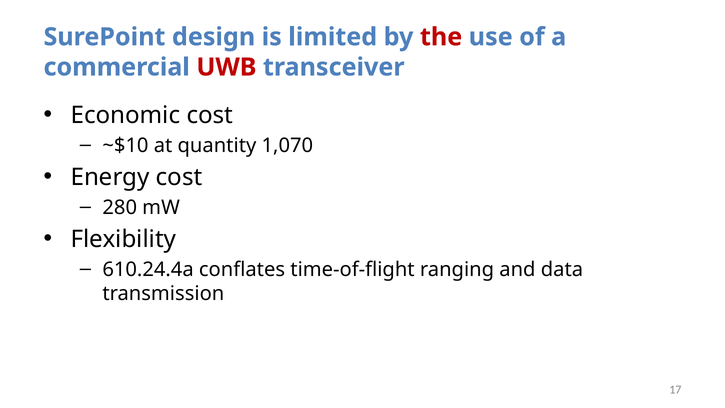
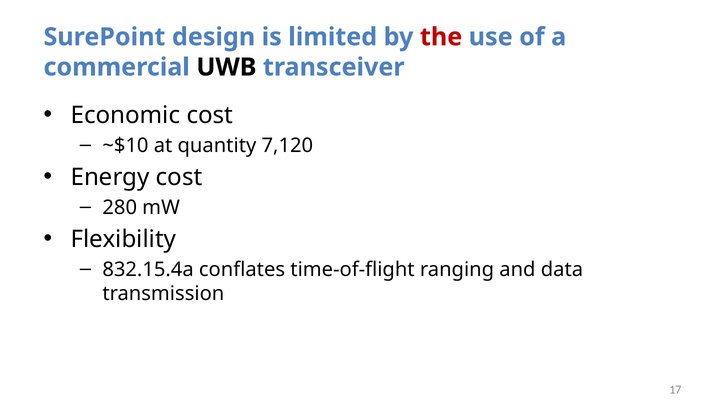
UWB colour: red -> black (226, 67)
1,070: 1,070 -> 7,120 (287, 145)
610.24.4a: 610.24.4a -> 832.15.4a (148, 269)
